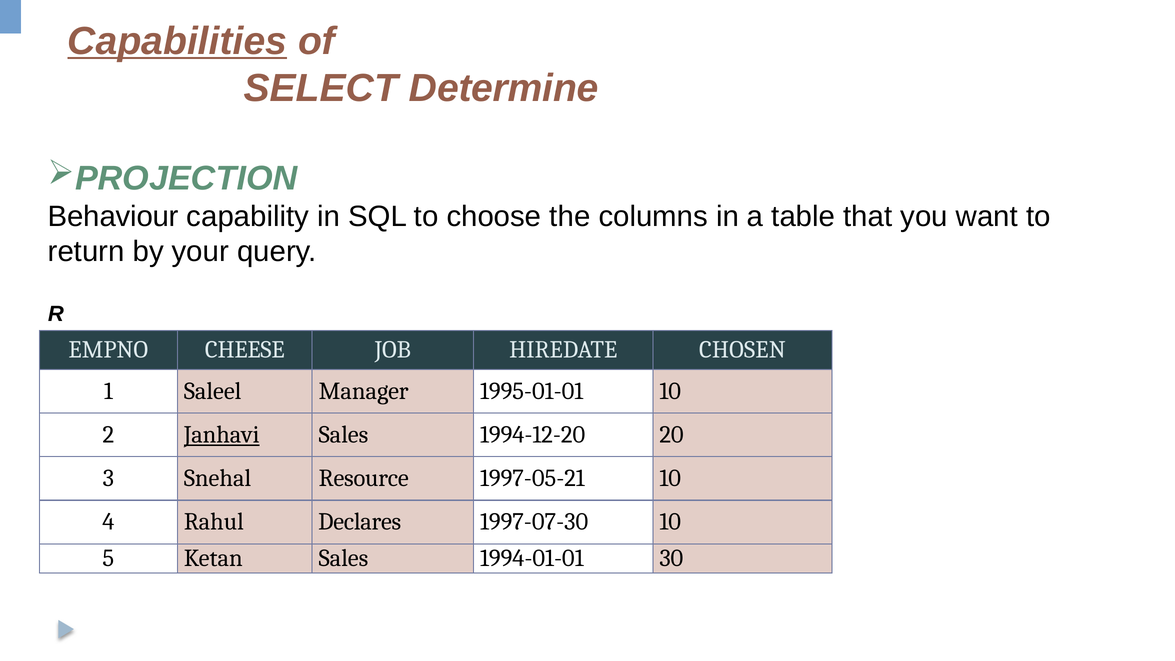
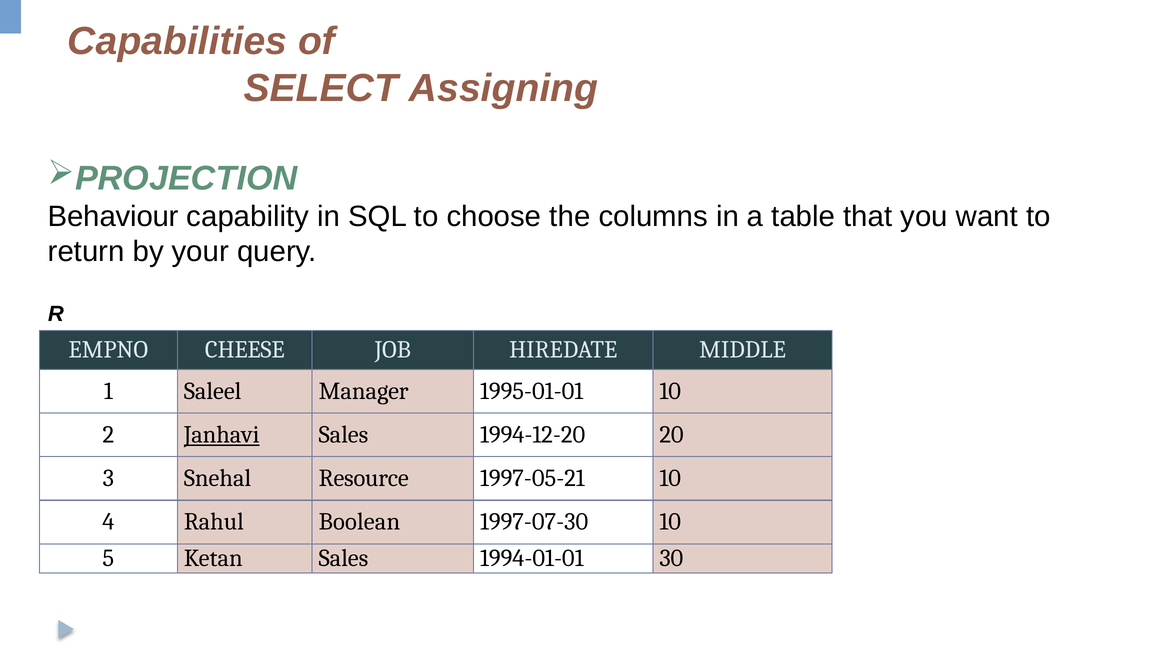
Capabilities underline: present -> none (177, 41)
Determine: Determine -> Assigning (504, 88)
CHOSEN: CHOSEN -> MIDDLE (742, 350)
Declares: Declares -> Boolean (359, 522)
